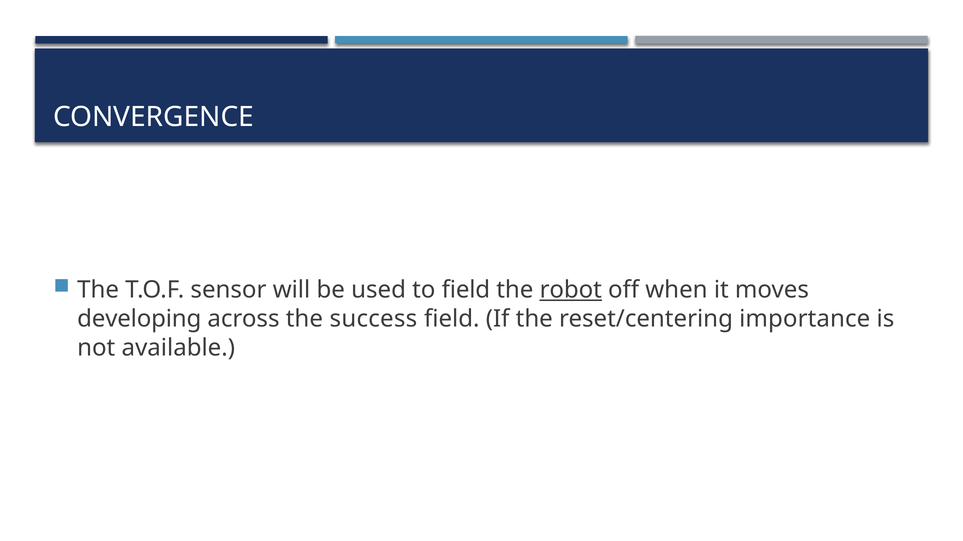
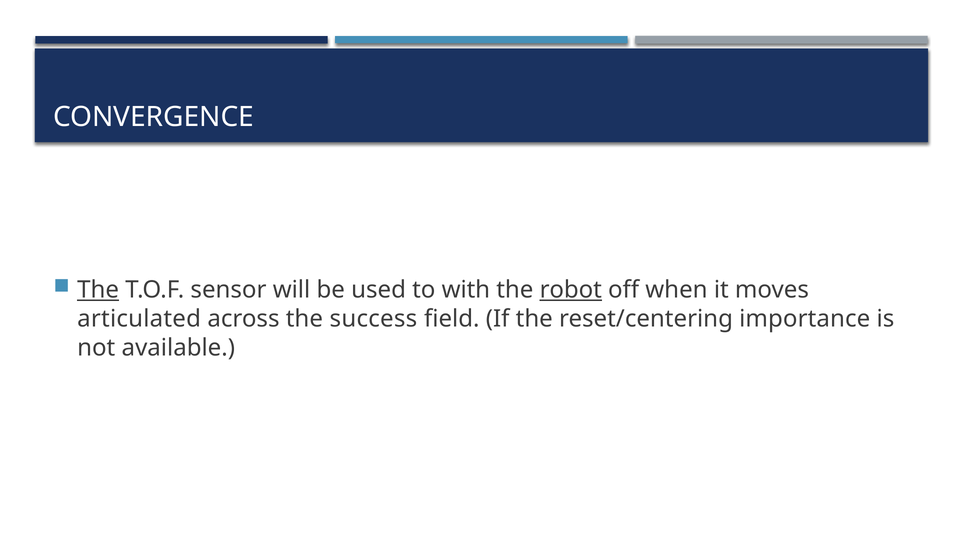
The underline: none -> present (98, 290)
to field: field -> with (466, 290)
developing: developing -> articulated (139, 319)
